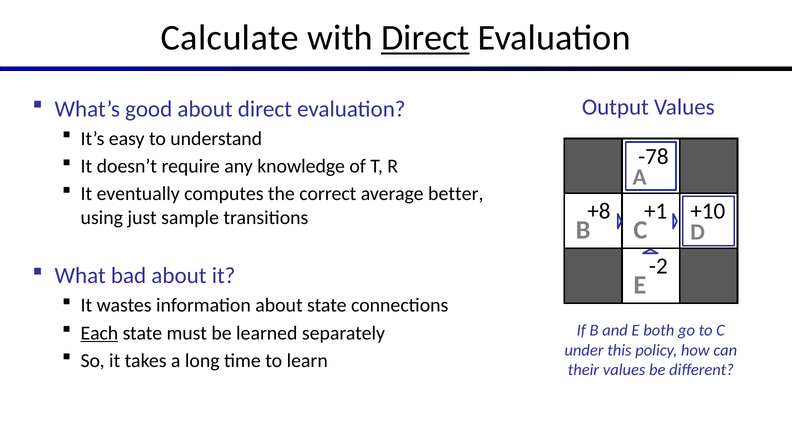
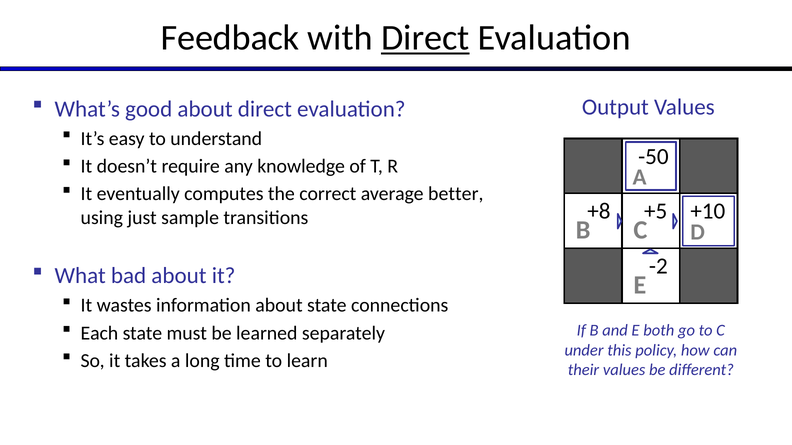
Calculate: Calculate -> Feedback (230, 38)
-78: -78 -> -50 (653, 157)
+1: +1 -> +5 (656, 211)
Each underline: present -> none (99, 333)
